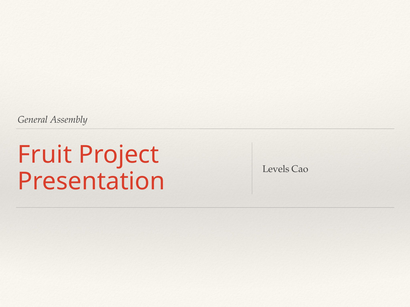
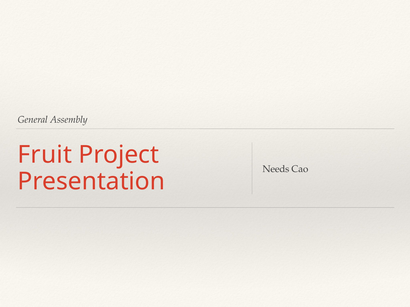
Levels: Levels -> Needs (276, 169)
